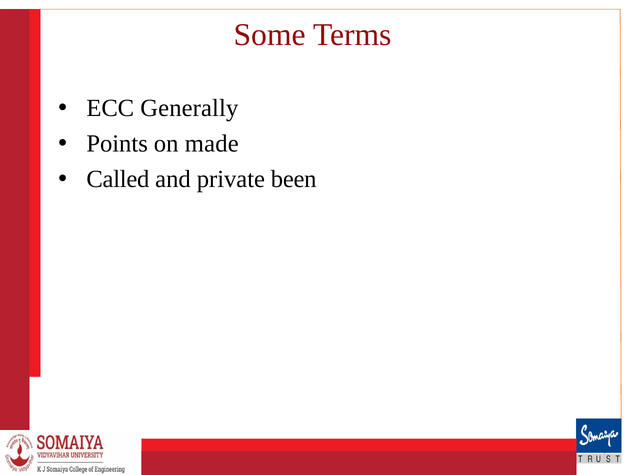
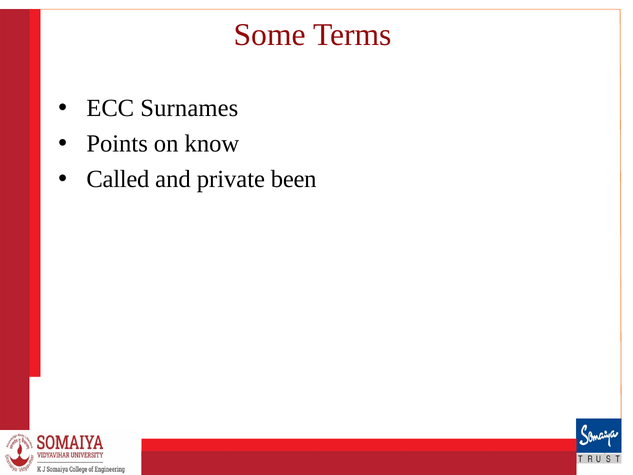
Generally: Generally -> Surnames (189, 108)
made: made -> know (212, 143)
